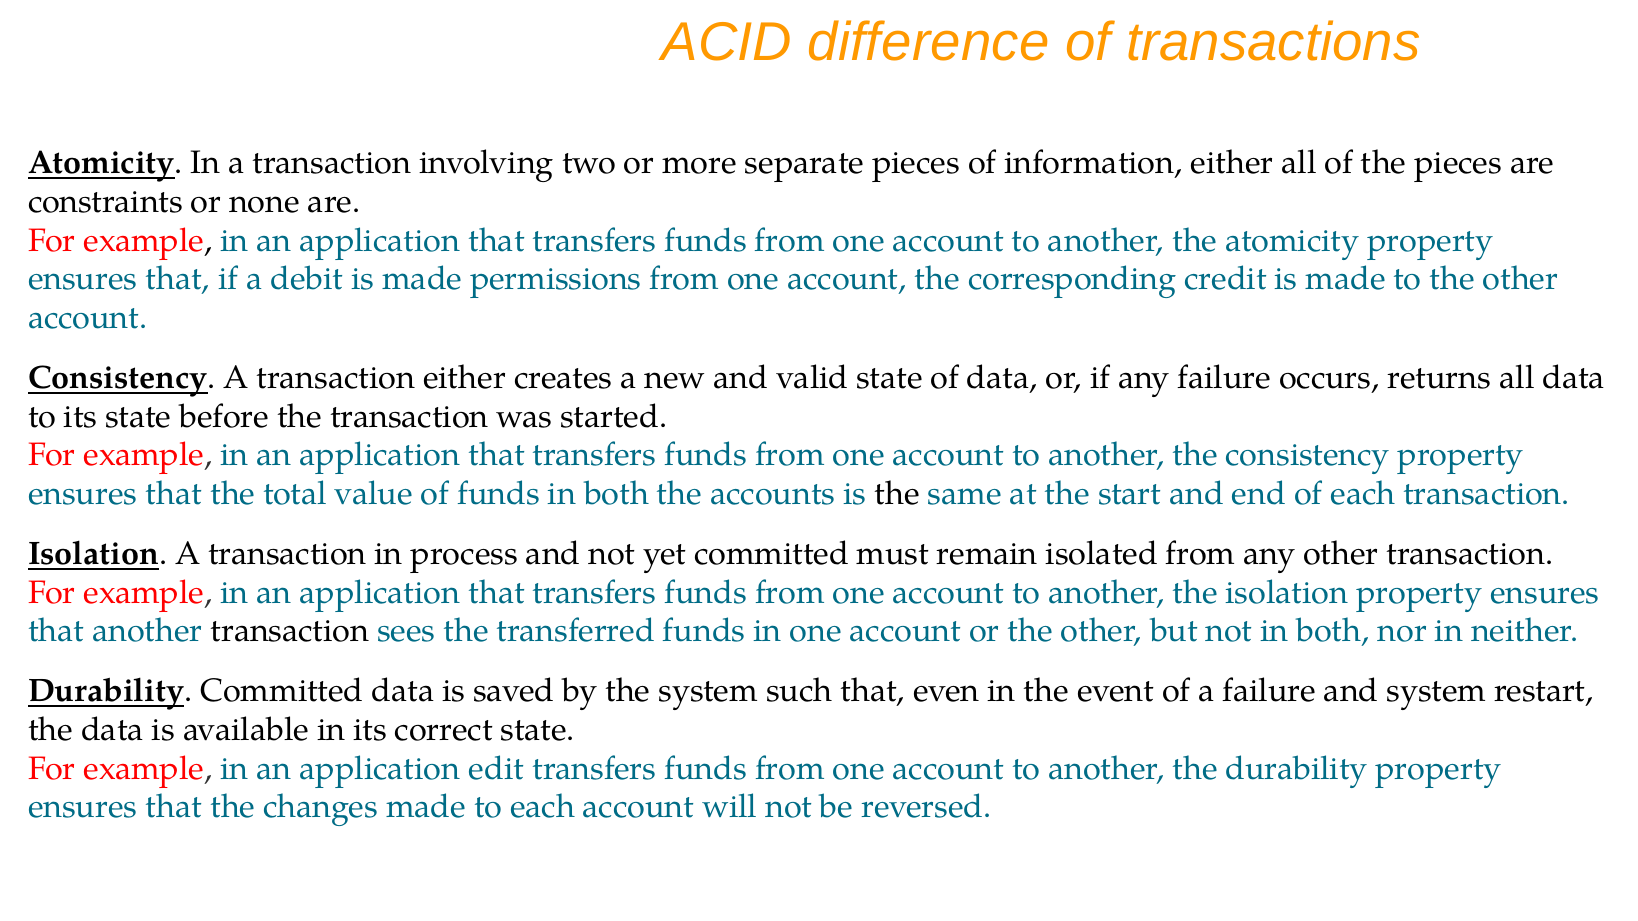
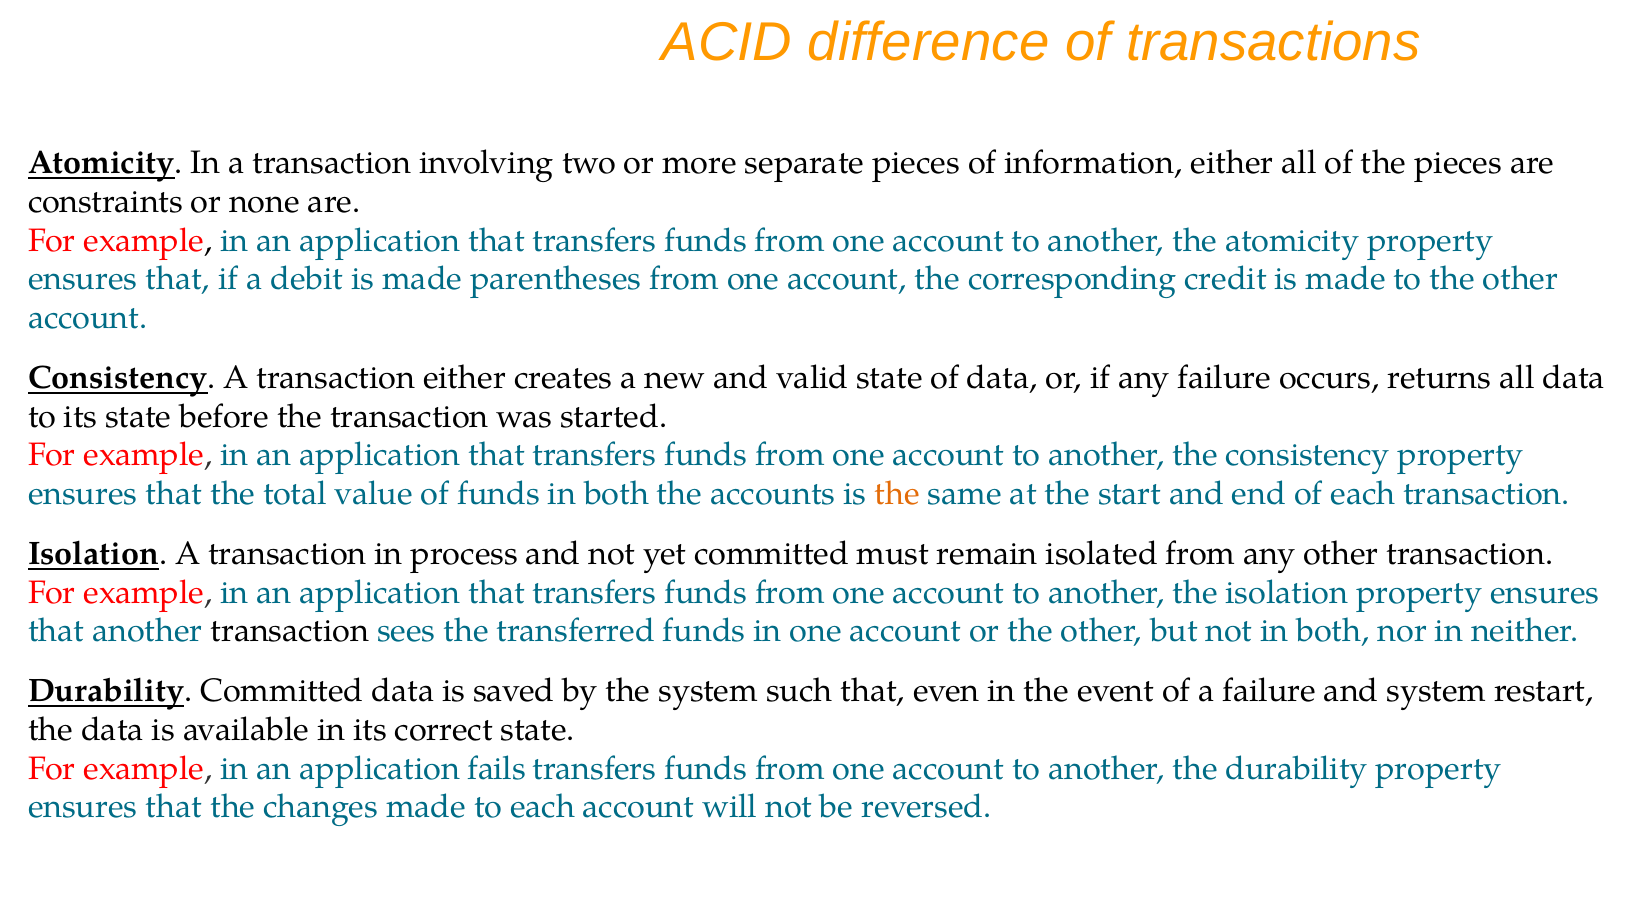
permissions: permissions -> parentheses (556, 279)
the colour: black -> orange (897, 494)
edit: edit -> fails (497, 769)
